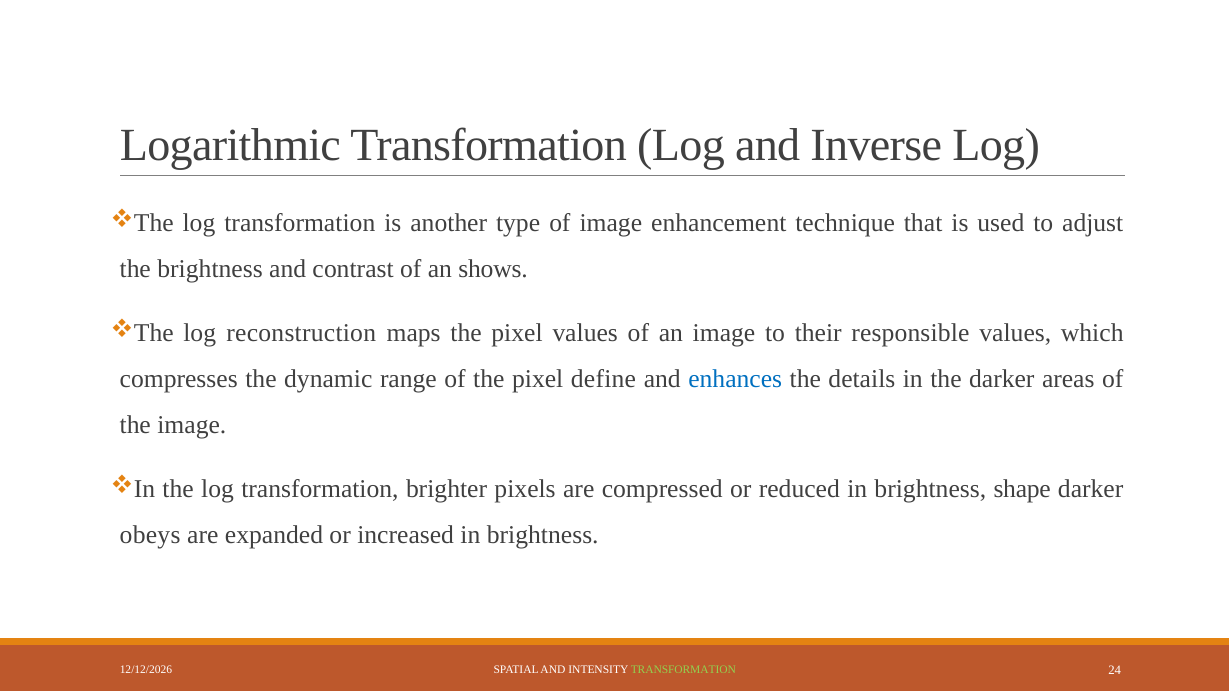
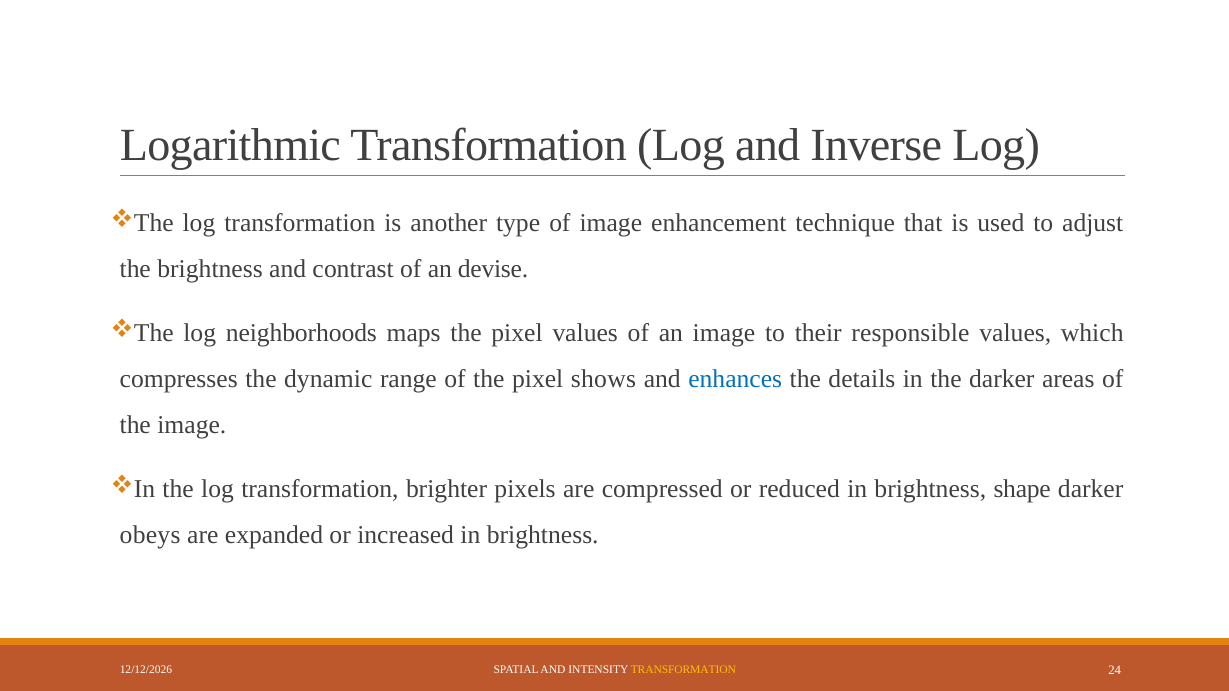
shows: shows -> devise (493, 269)
reconstruction: reconstruction -> neighborhoods (301, 333)
define: define -> shows (603, 379)
TRANSFORMATION colour: light green -> yellow (683, 670)
